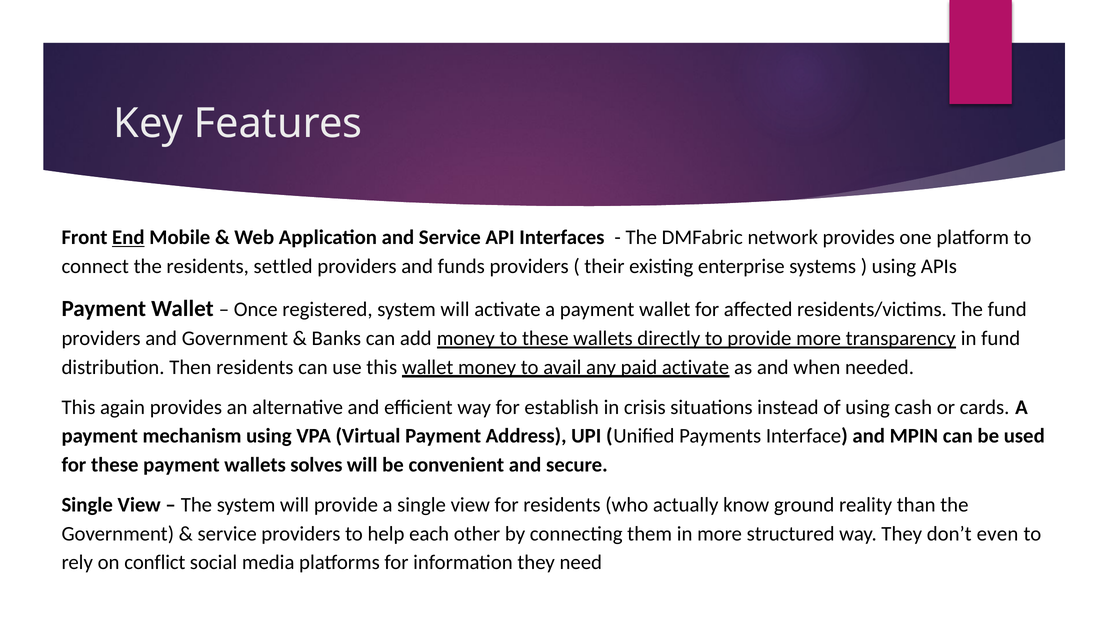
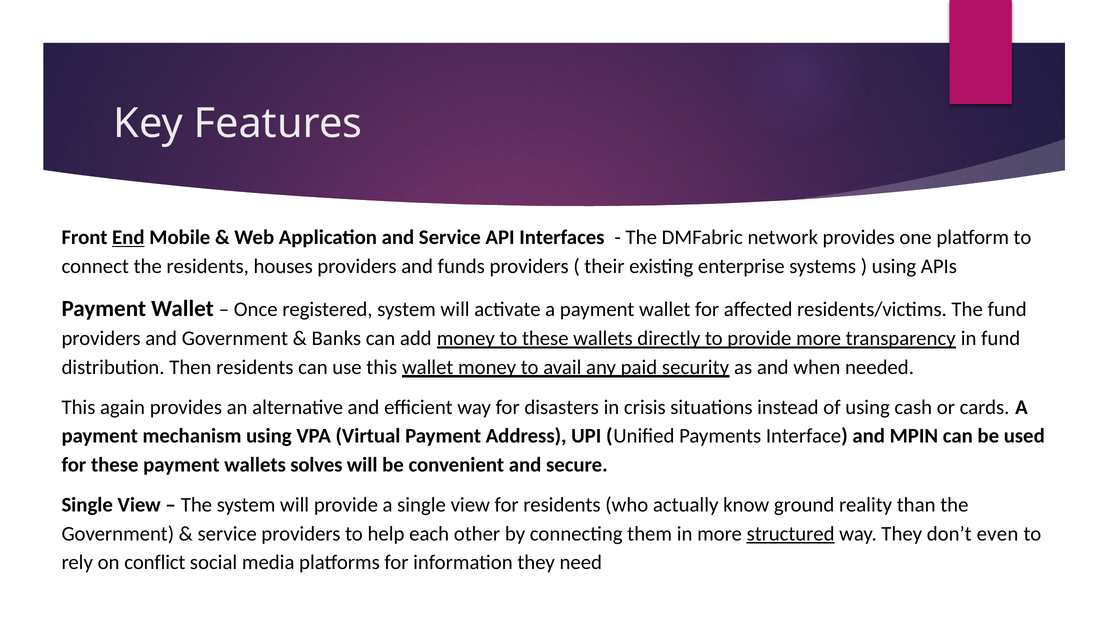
settled: settled -> houses (283, 266)
paid activate: activate -> security (696, 367)
establish: establish -> disasters (562, 407)
structured underline: none -> present (791, 534)
